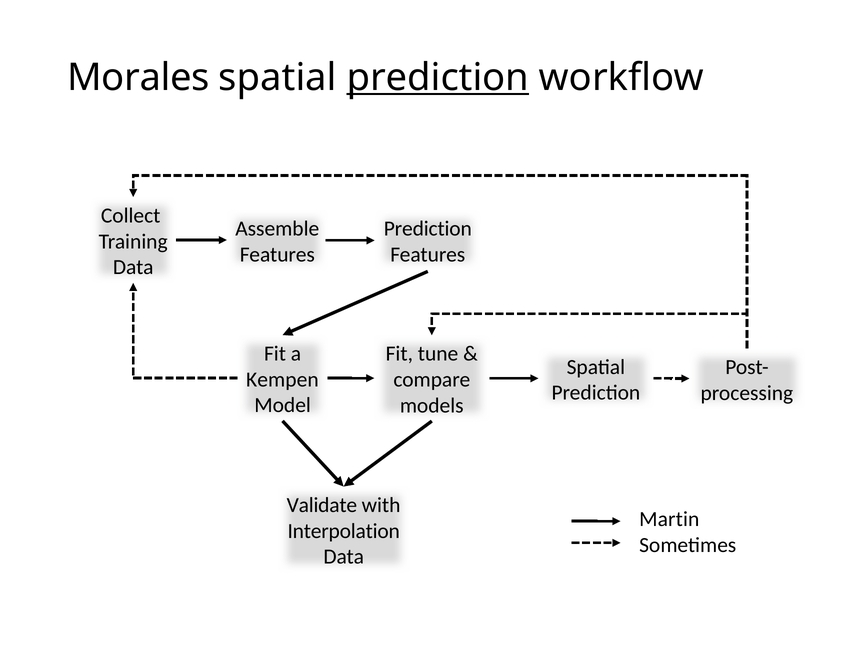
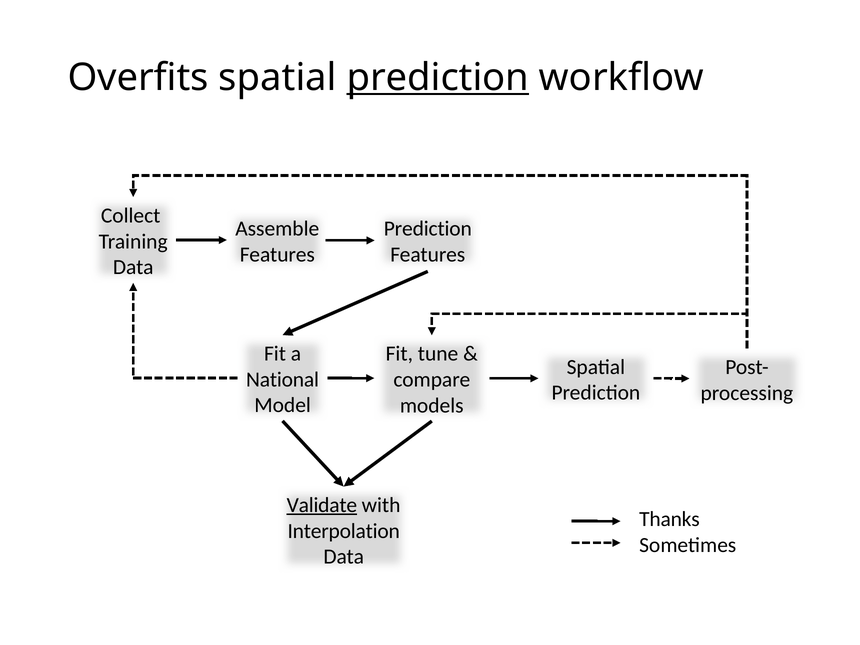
Morales: Morales -> Overfits (138, 78)
Kempen: Kempen -> National (283, 379)
Validate underline: none -> present (322, 505)
Martin: Martin -> Thanks (669, 519)
